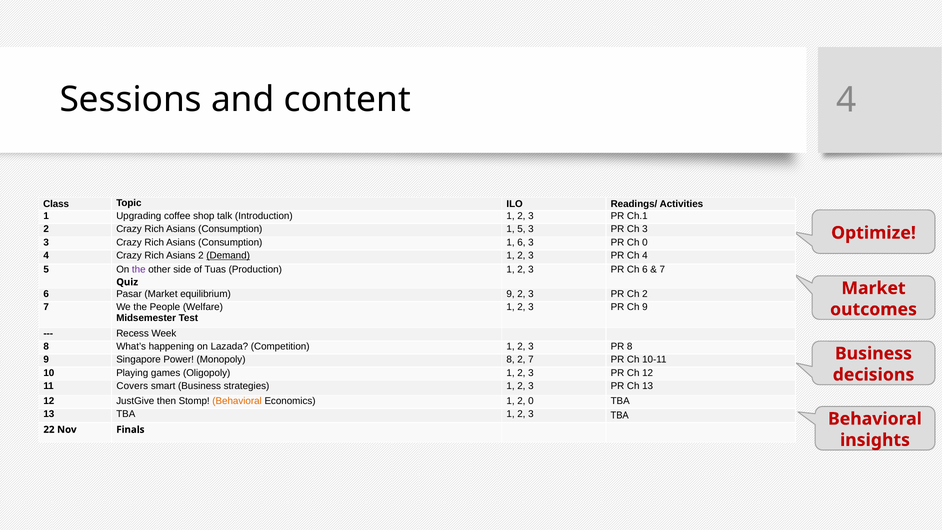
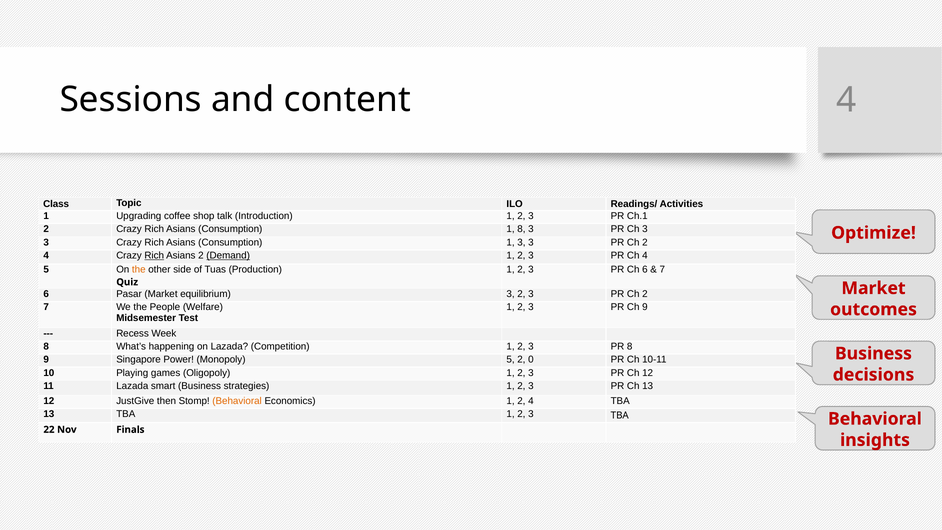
1 5: 5 -> 8 (521, 229)
1 6: 6 -> 3 (521, 242)
0: 0 -> 2 (645, 242)
Rich underline: none -> present (154, 255)
the colour: purple -> orange (139, 269)
equilibrium 9: 9 -> 3 (511, 294)
Monopoly 8: 8 -> 5 (511, 360)
7: 7 -> 0 (531, 360)
11 Covers: Covers -> Lazada (132, 386)
1 2 0: 0 -> 4 (531, 401)
